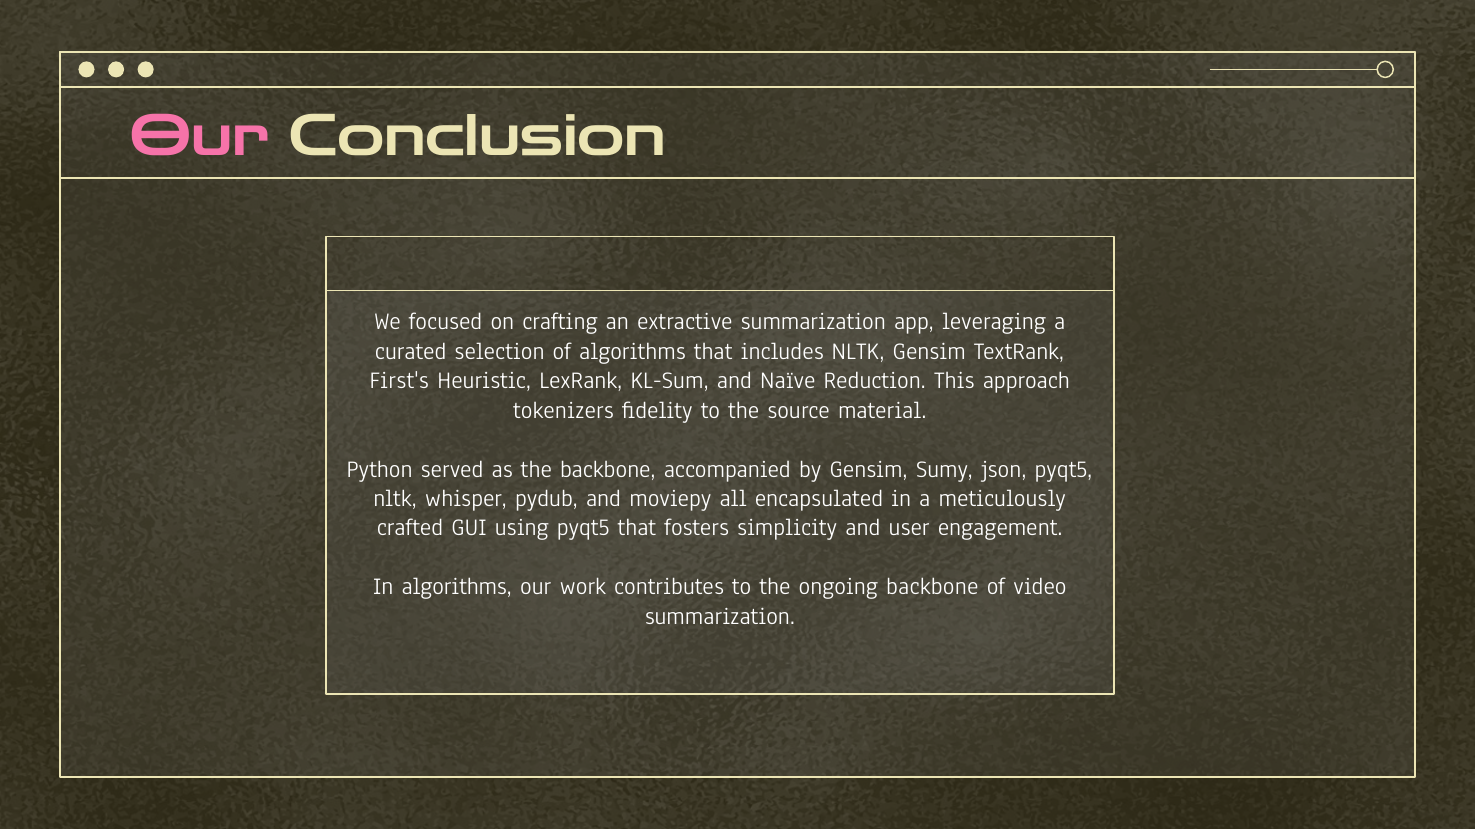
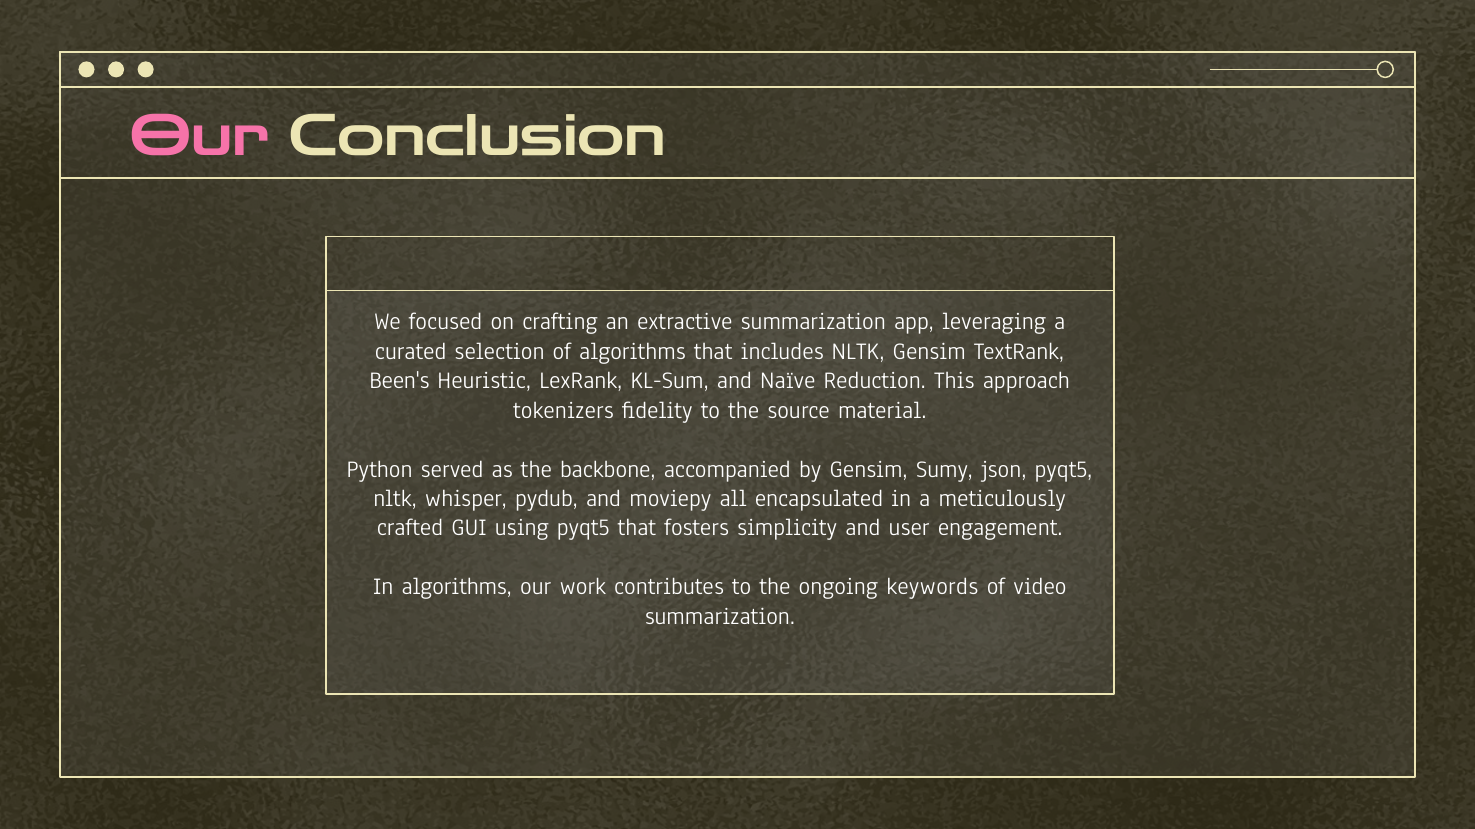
First's: First's -> Been's (399, 381)
ongoing backbone: backbone -> keywords (932, 587)
